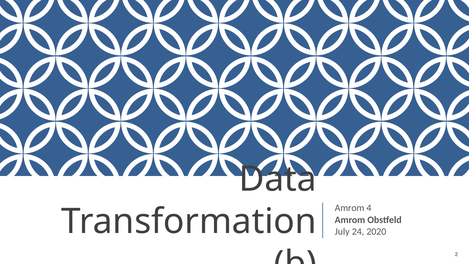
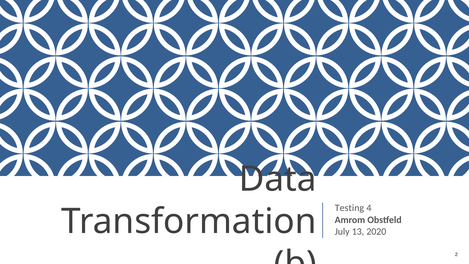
Amrom: Amrom -> Testing (349, 208)
24: 24 -> 13 (358, 231)
